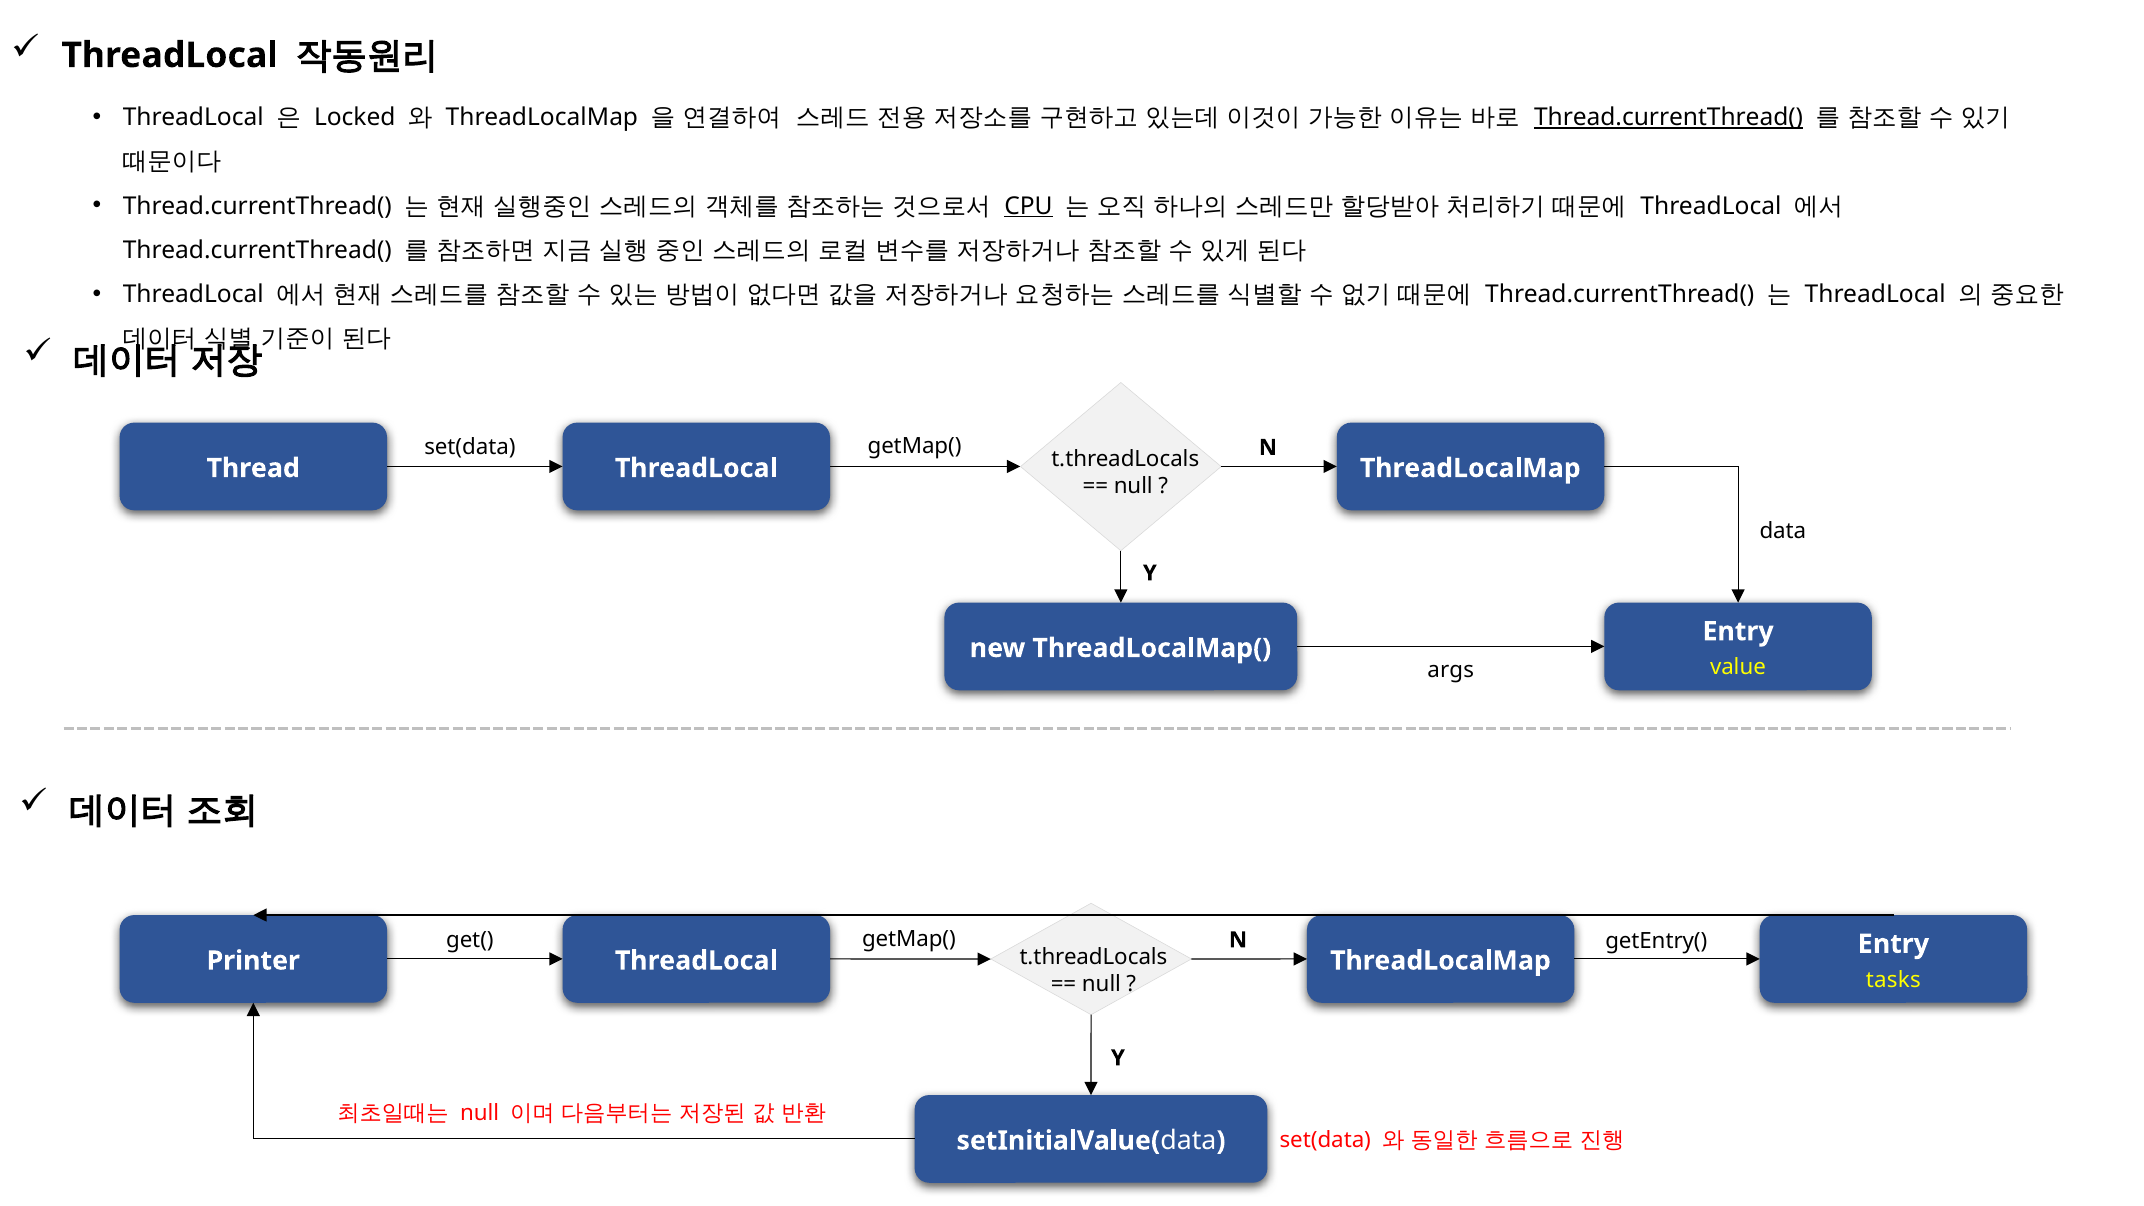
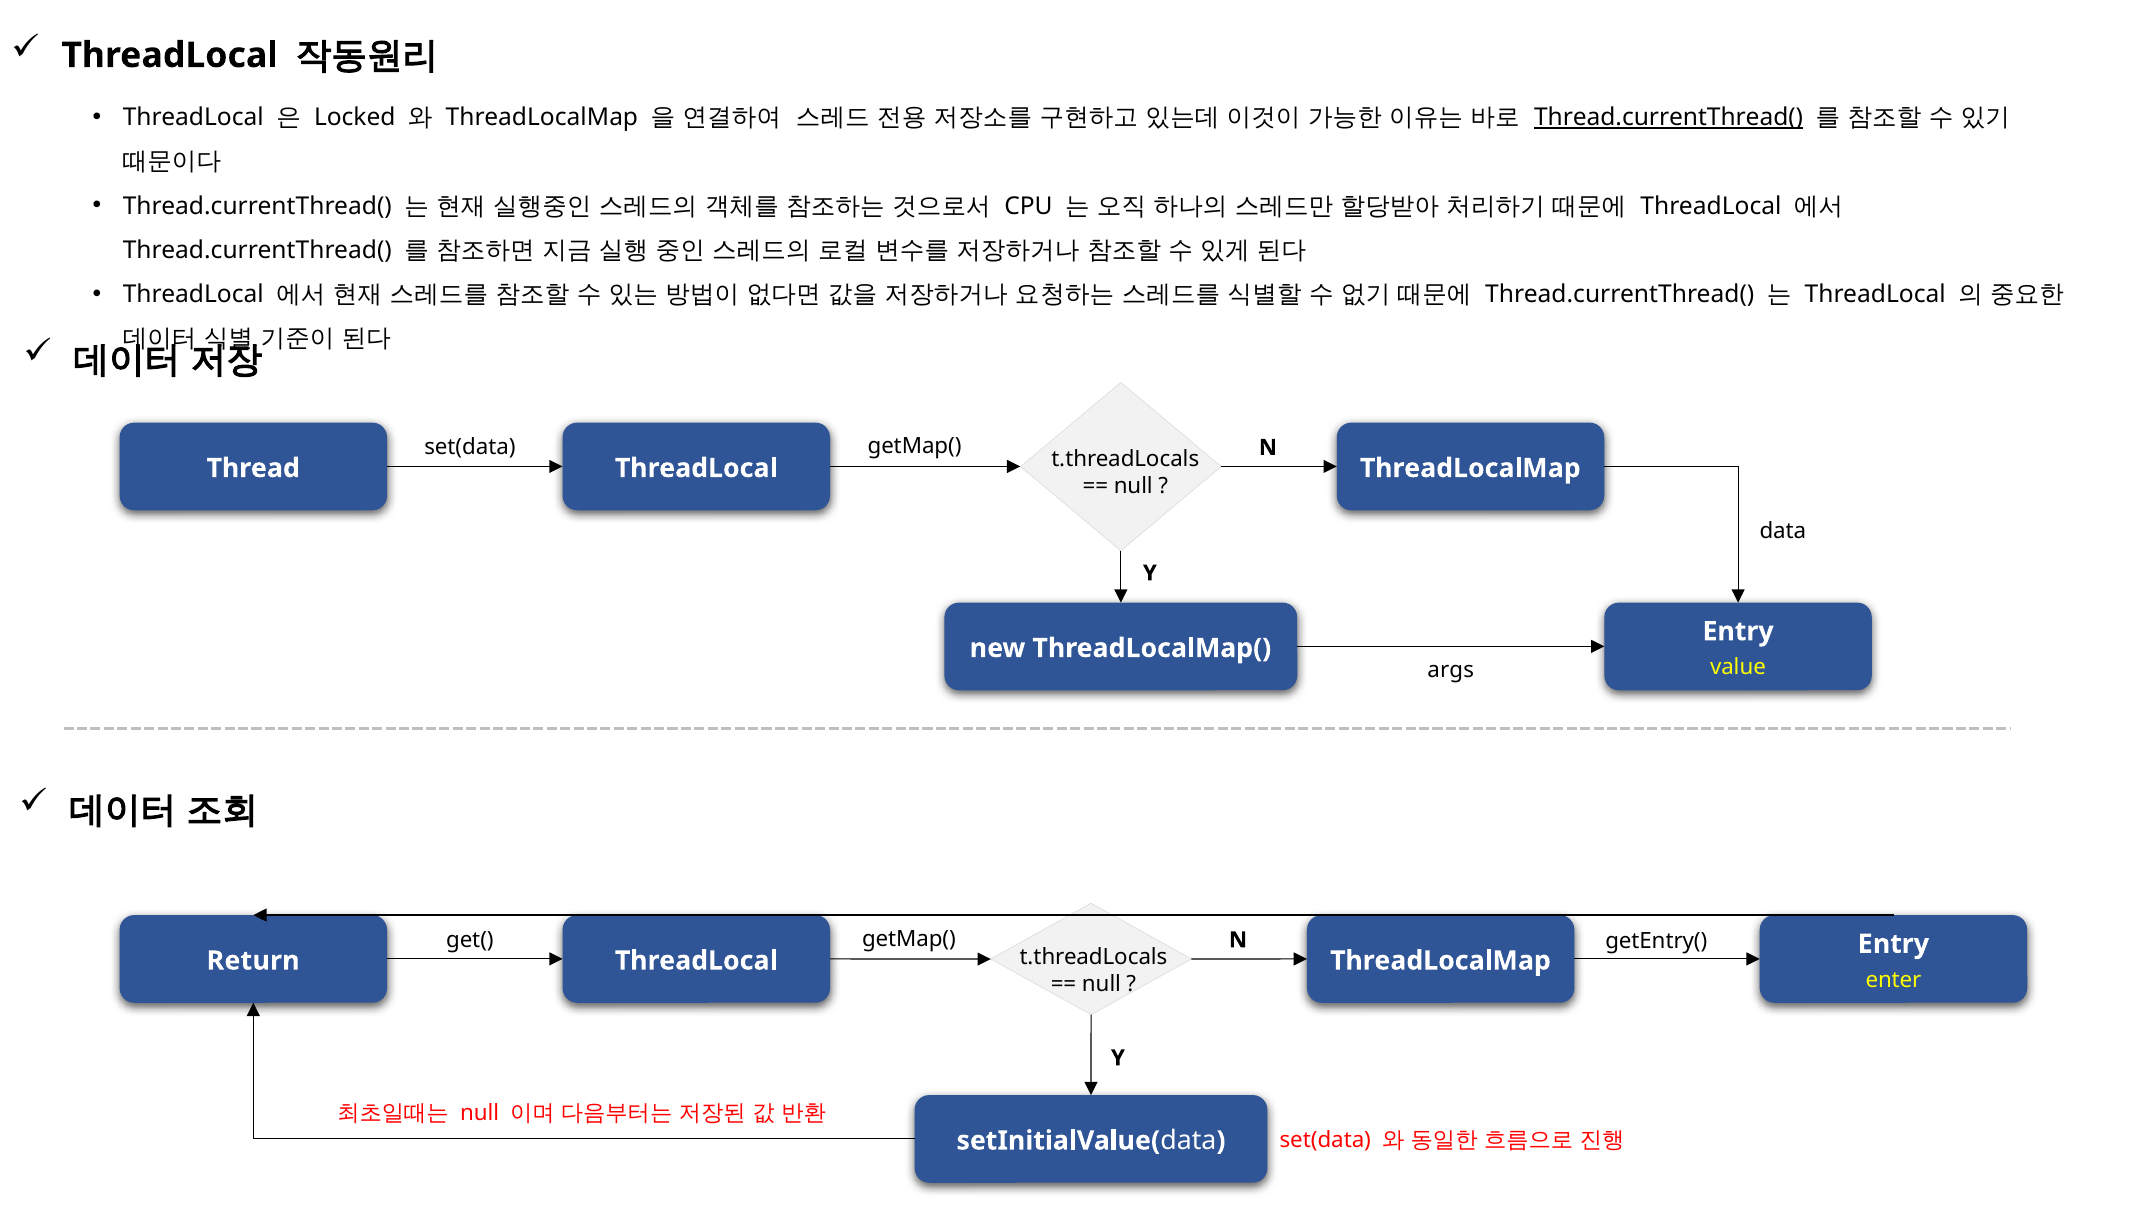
CPU underline: present -> none (1029, 206)
Printer: Printer -> Return (253, 961)
tasks: tasks -> enter (1893, 980)
